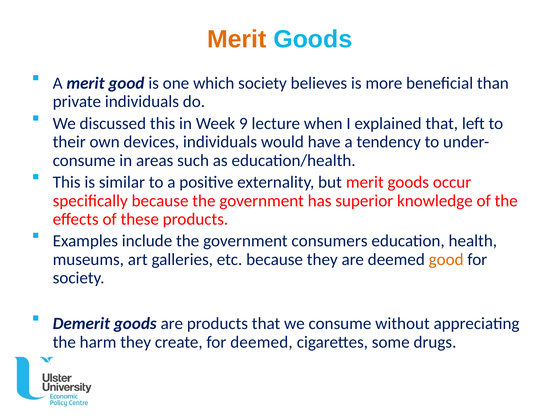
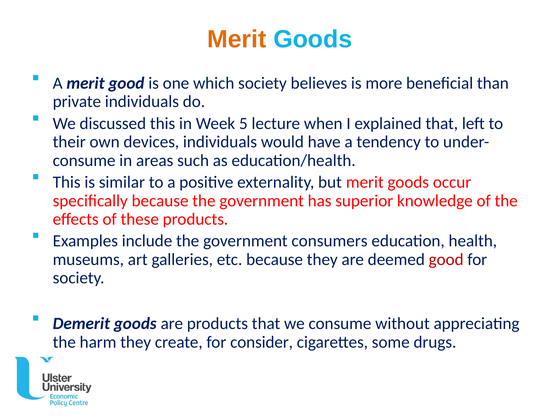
9: 9 -> 5 (243, 123)
good colour: orange -> red (446, 259)
for deemed: deemed -> consider (262, 342)
